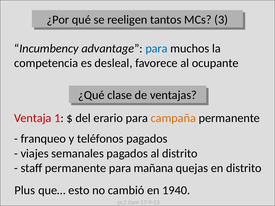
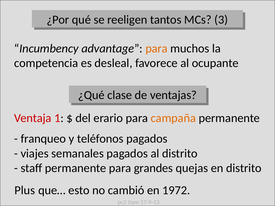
para colour: blue -> orange (157, 48)
mañana: mañana -> grandes (153, 168)
1940: 1940 -> 1972 (176, 191)
